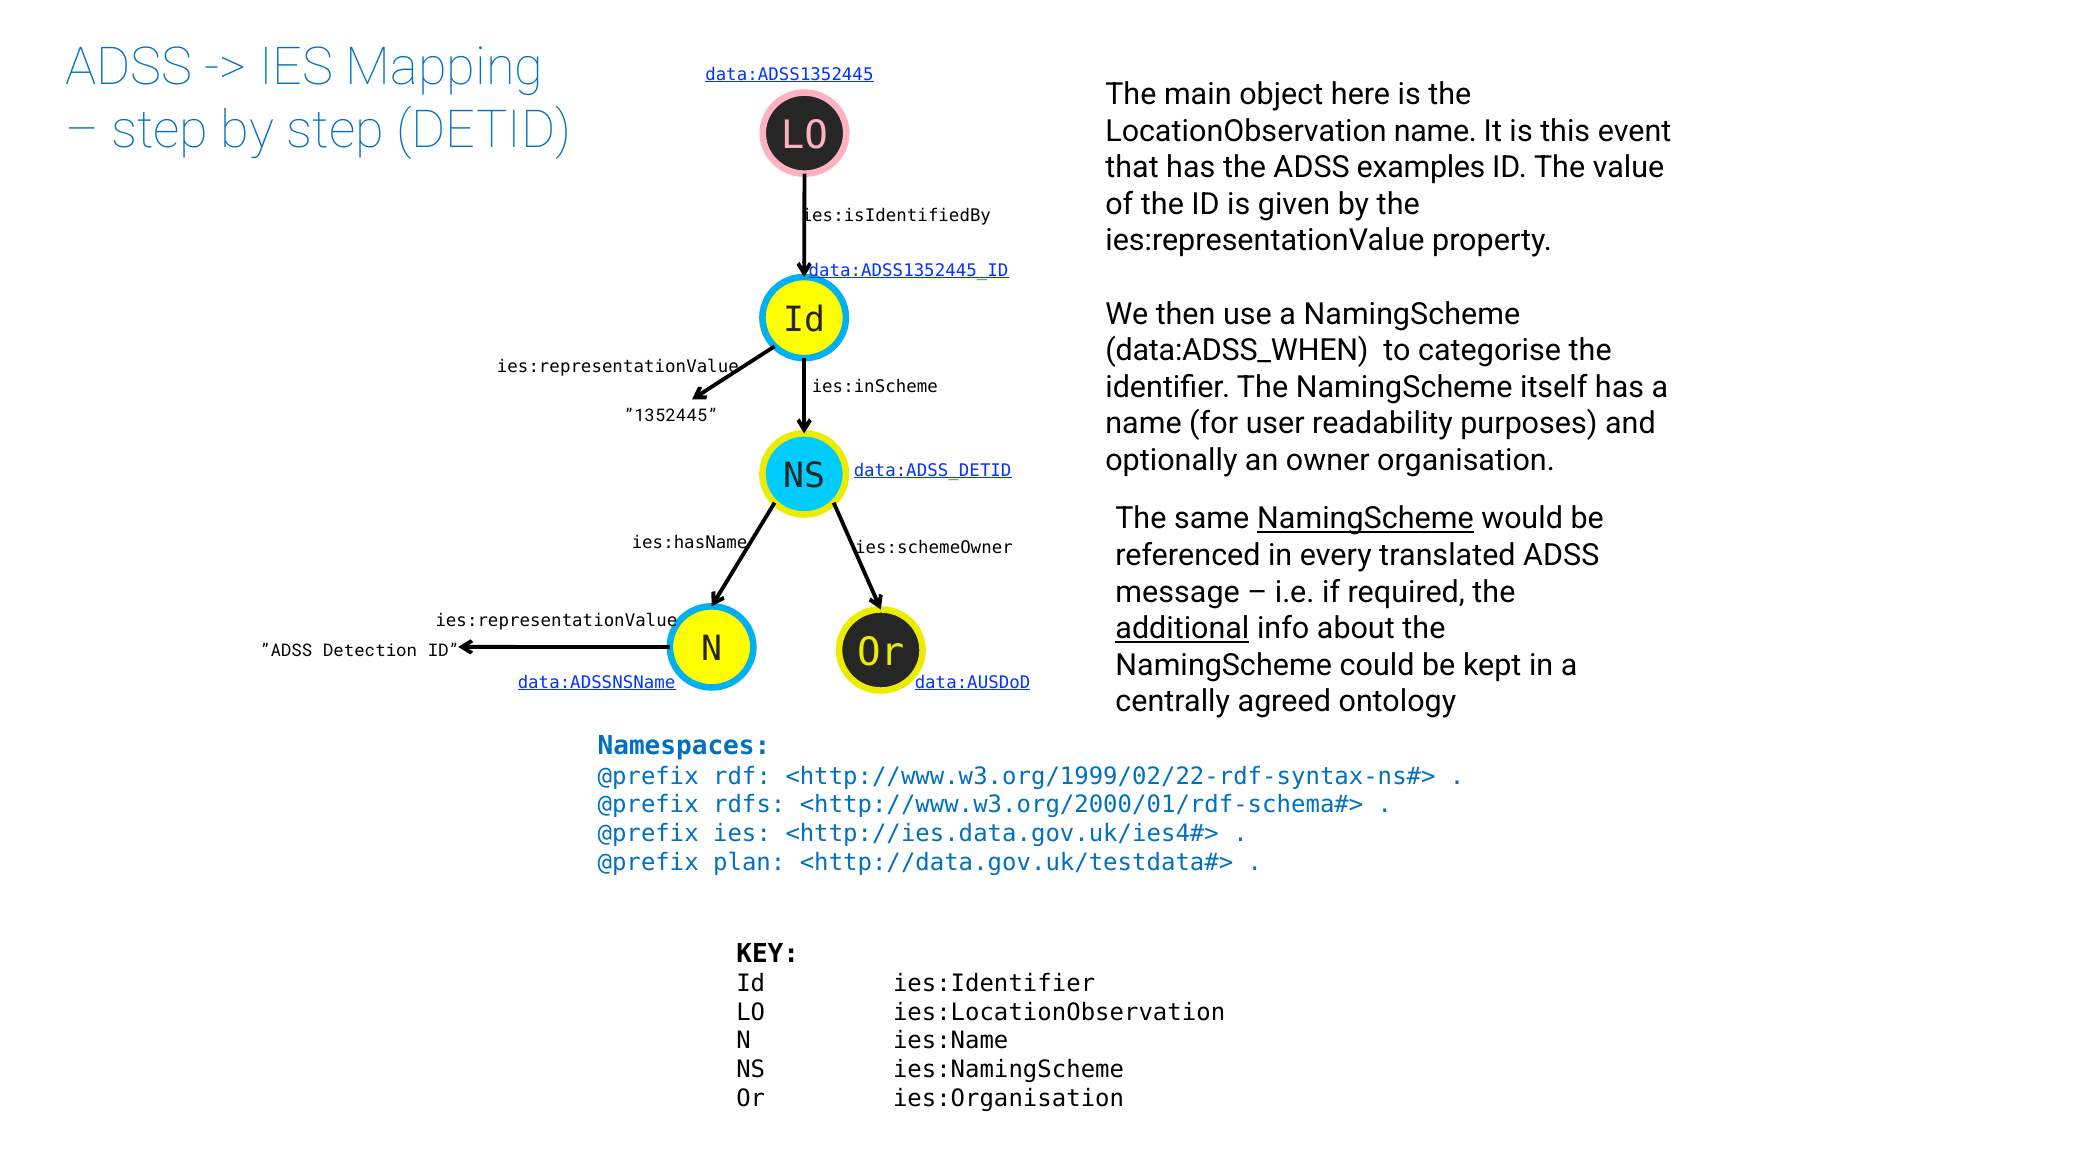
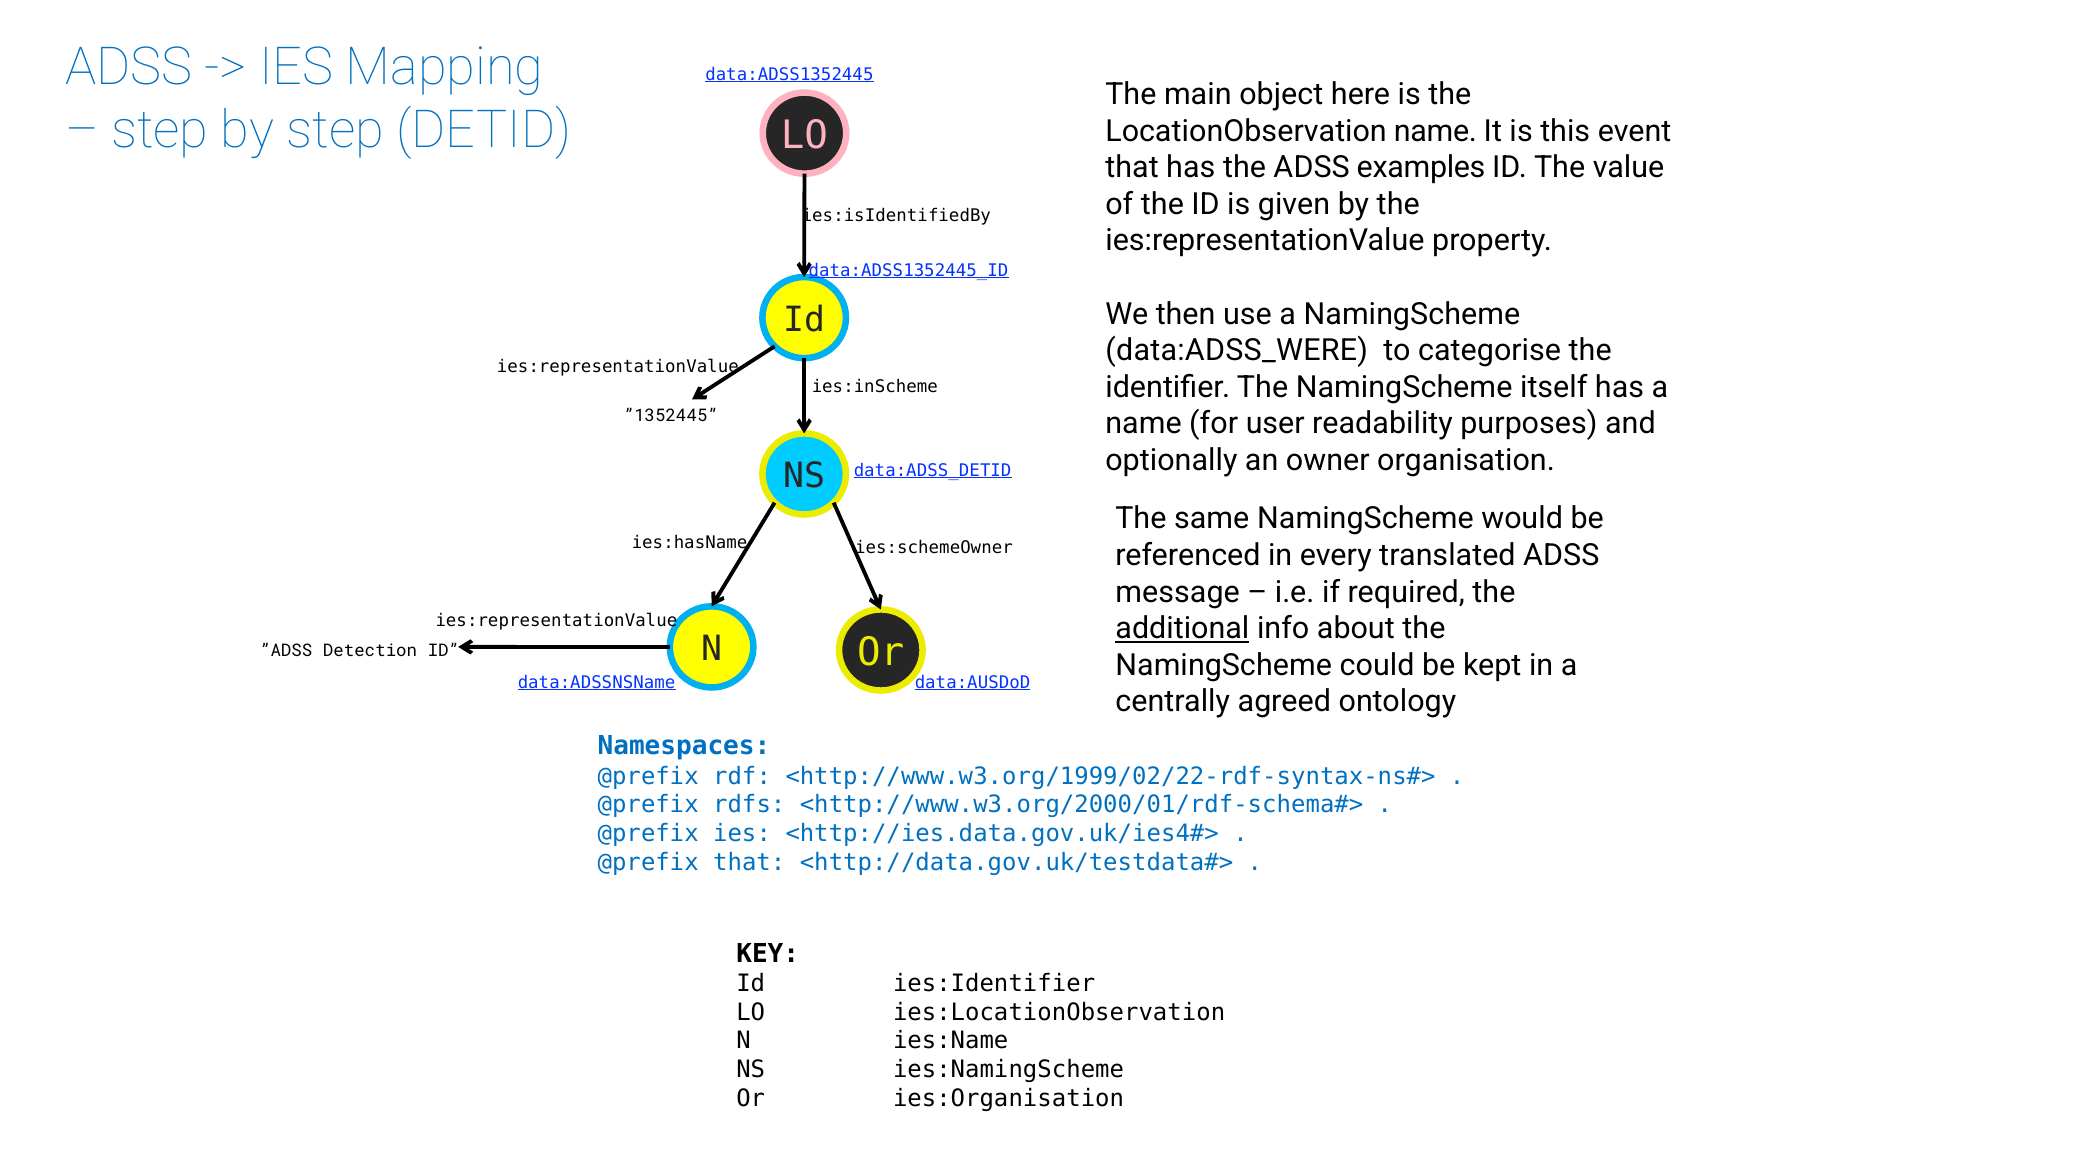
data:ADSS_WHEN: data:ADSS_WHEN -> data:ADSS_WERE (1237, 351)
NamingScheme underline: present -> none (1365, 519)
@prefix plan: plan -> that (749, 862)
